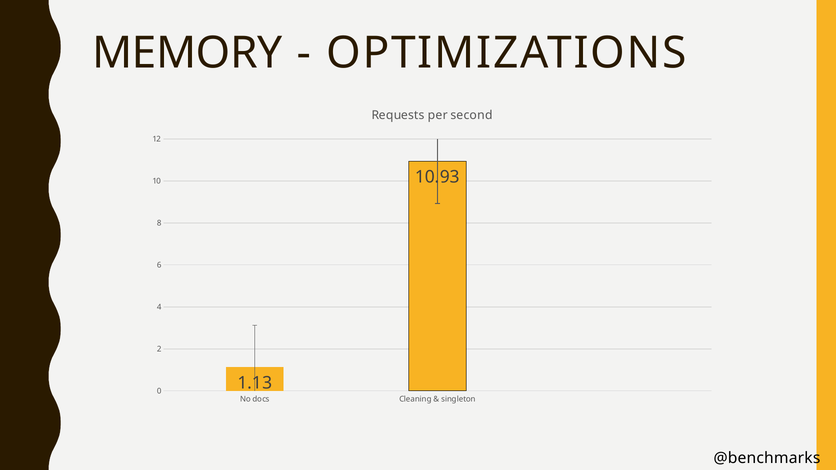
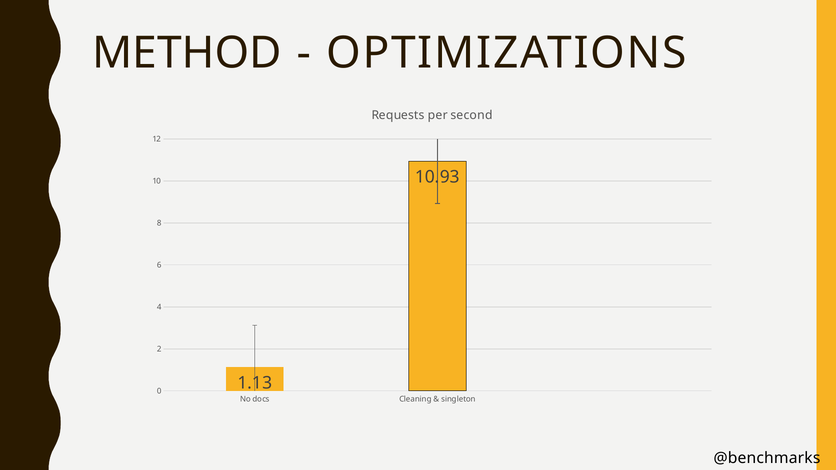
MEMORY: MEMORY -> METHOD (187, 53)
